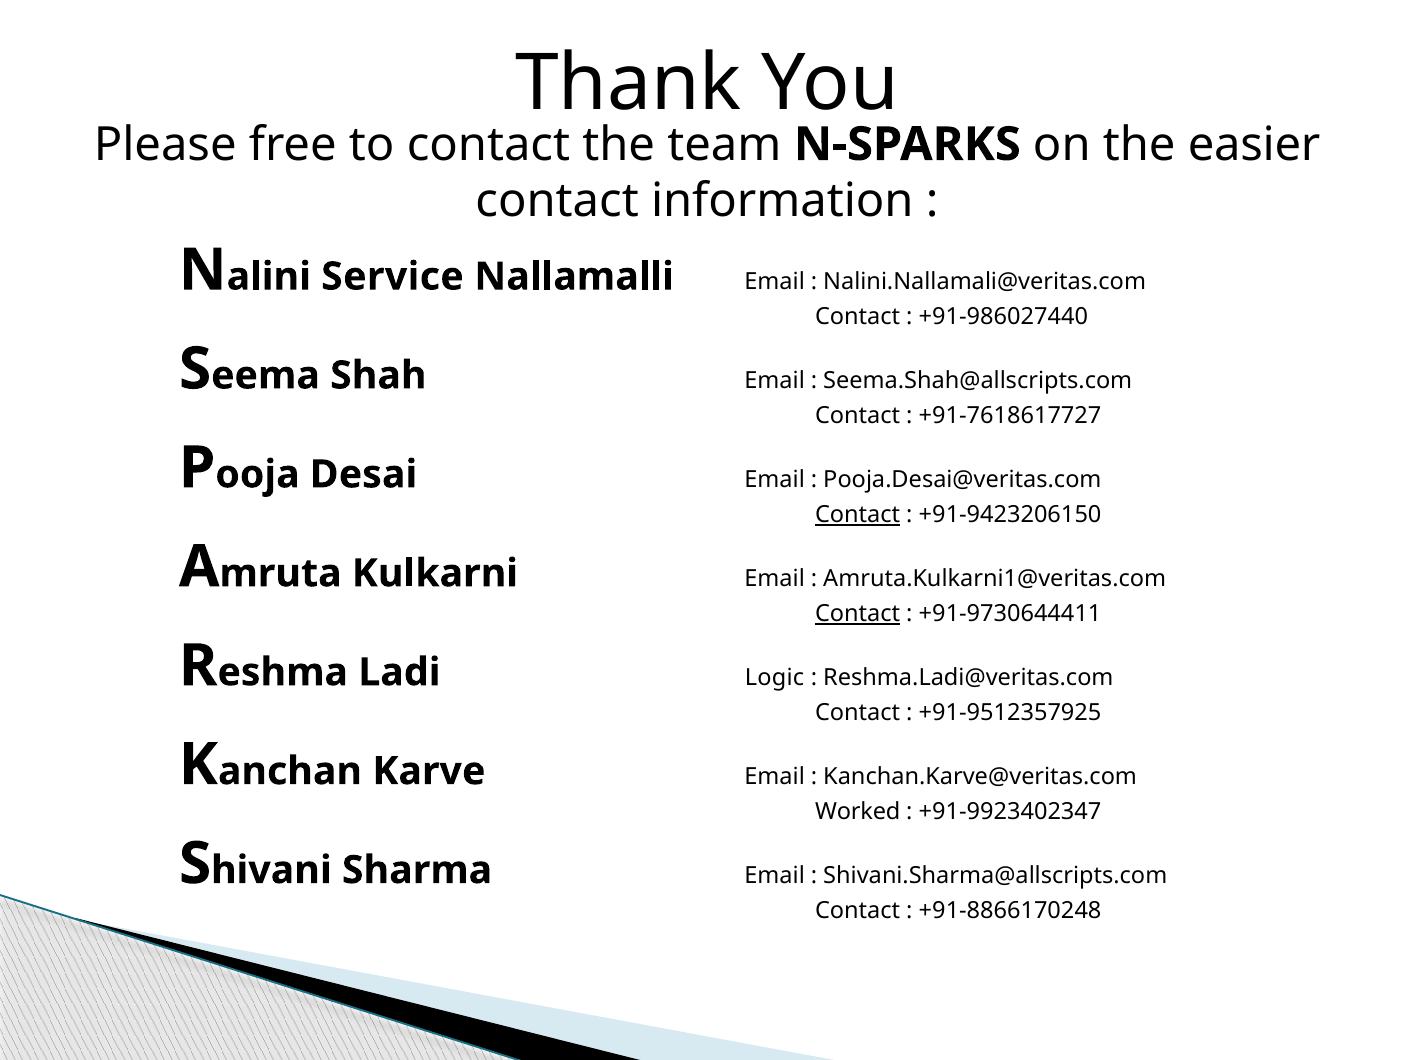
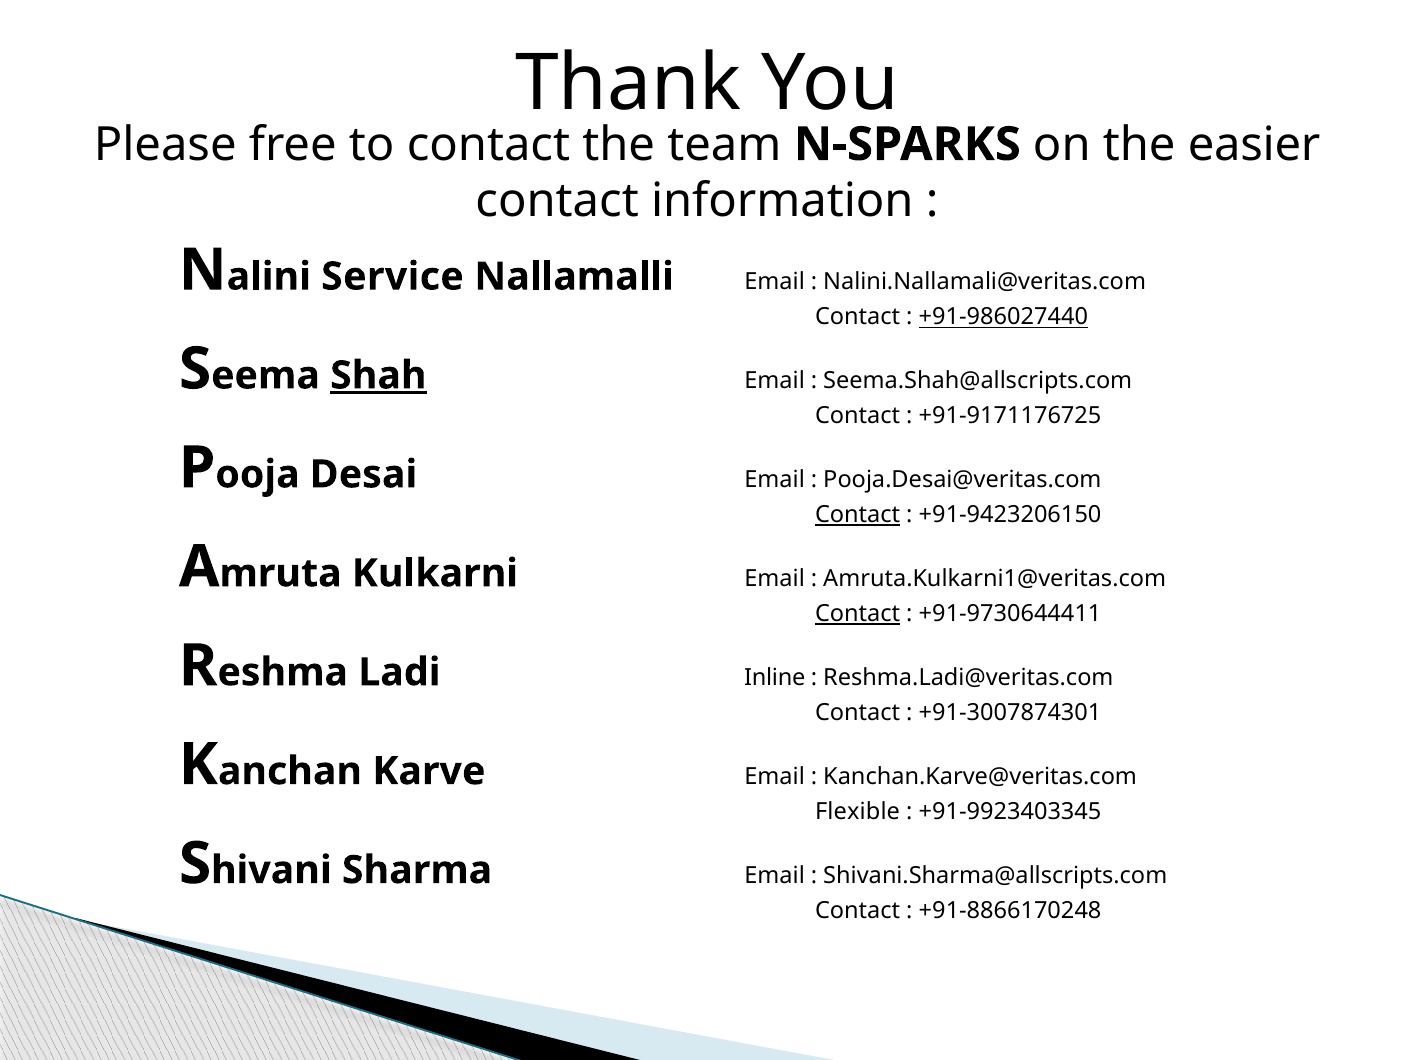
+91-986027440 underline: none -> present (1003, 317)
Shah underline: none -> present (378, 376)
+91-7618617727: +91-7618617727 -> +91-9171176725 (1010, 416)
Logic: Logic -> Inline (775, 678)
+91-9512357925: +91-9512357925 -> +91-3007874301 (1010, 713)
Worked: Worked -> Flexible (858, 812)
+91-9923402347: +91-9923402347 -> +91-9923403345 (1010, 812)
